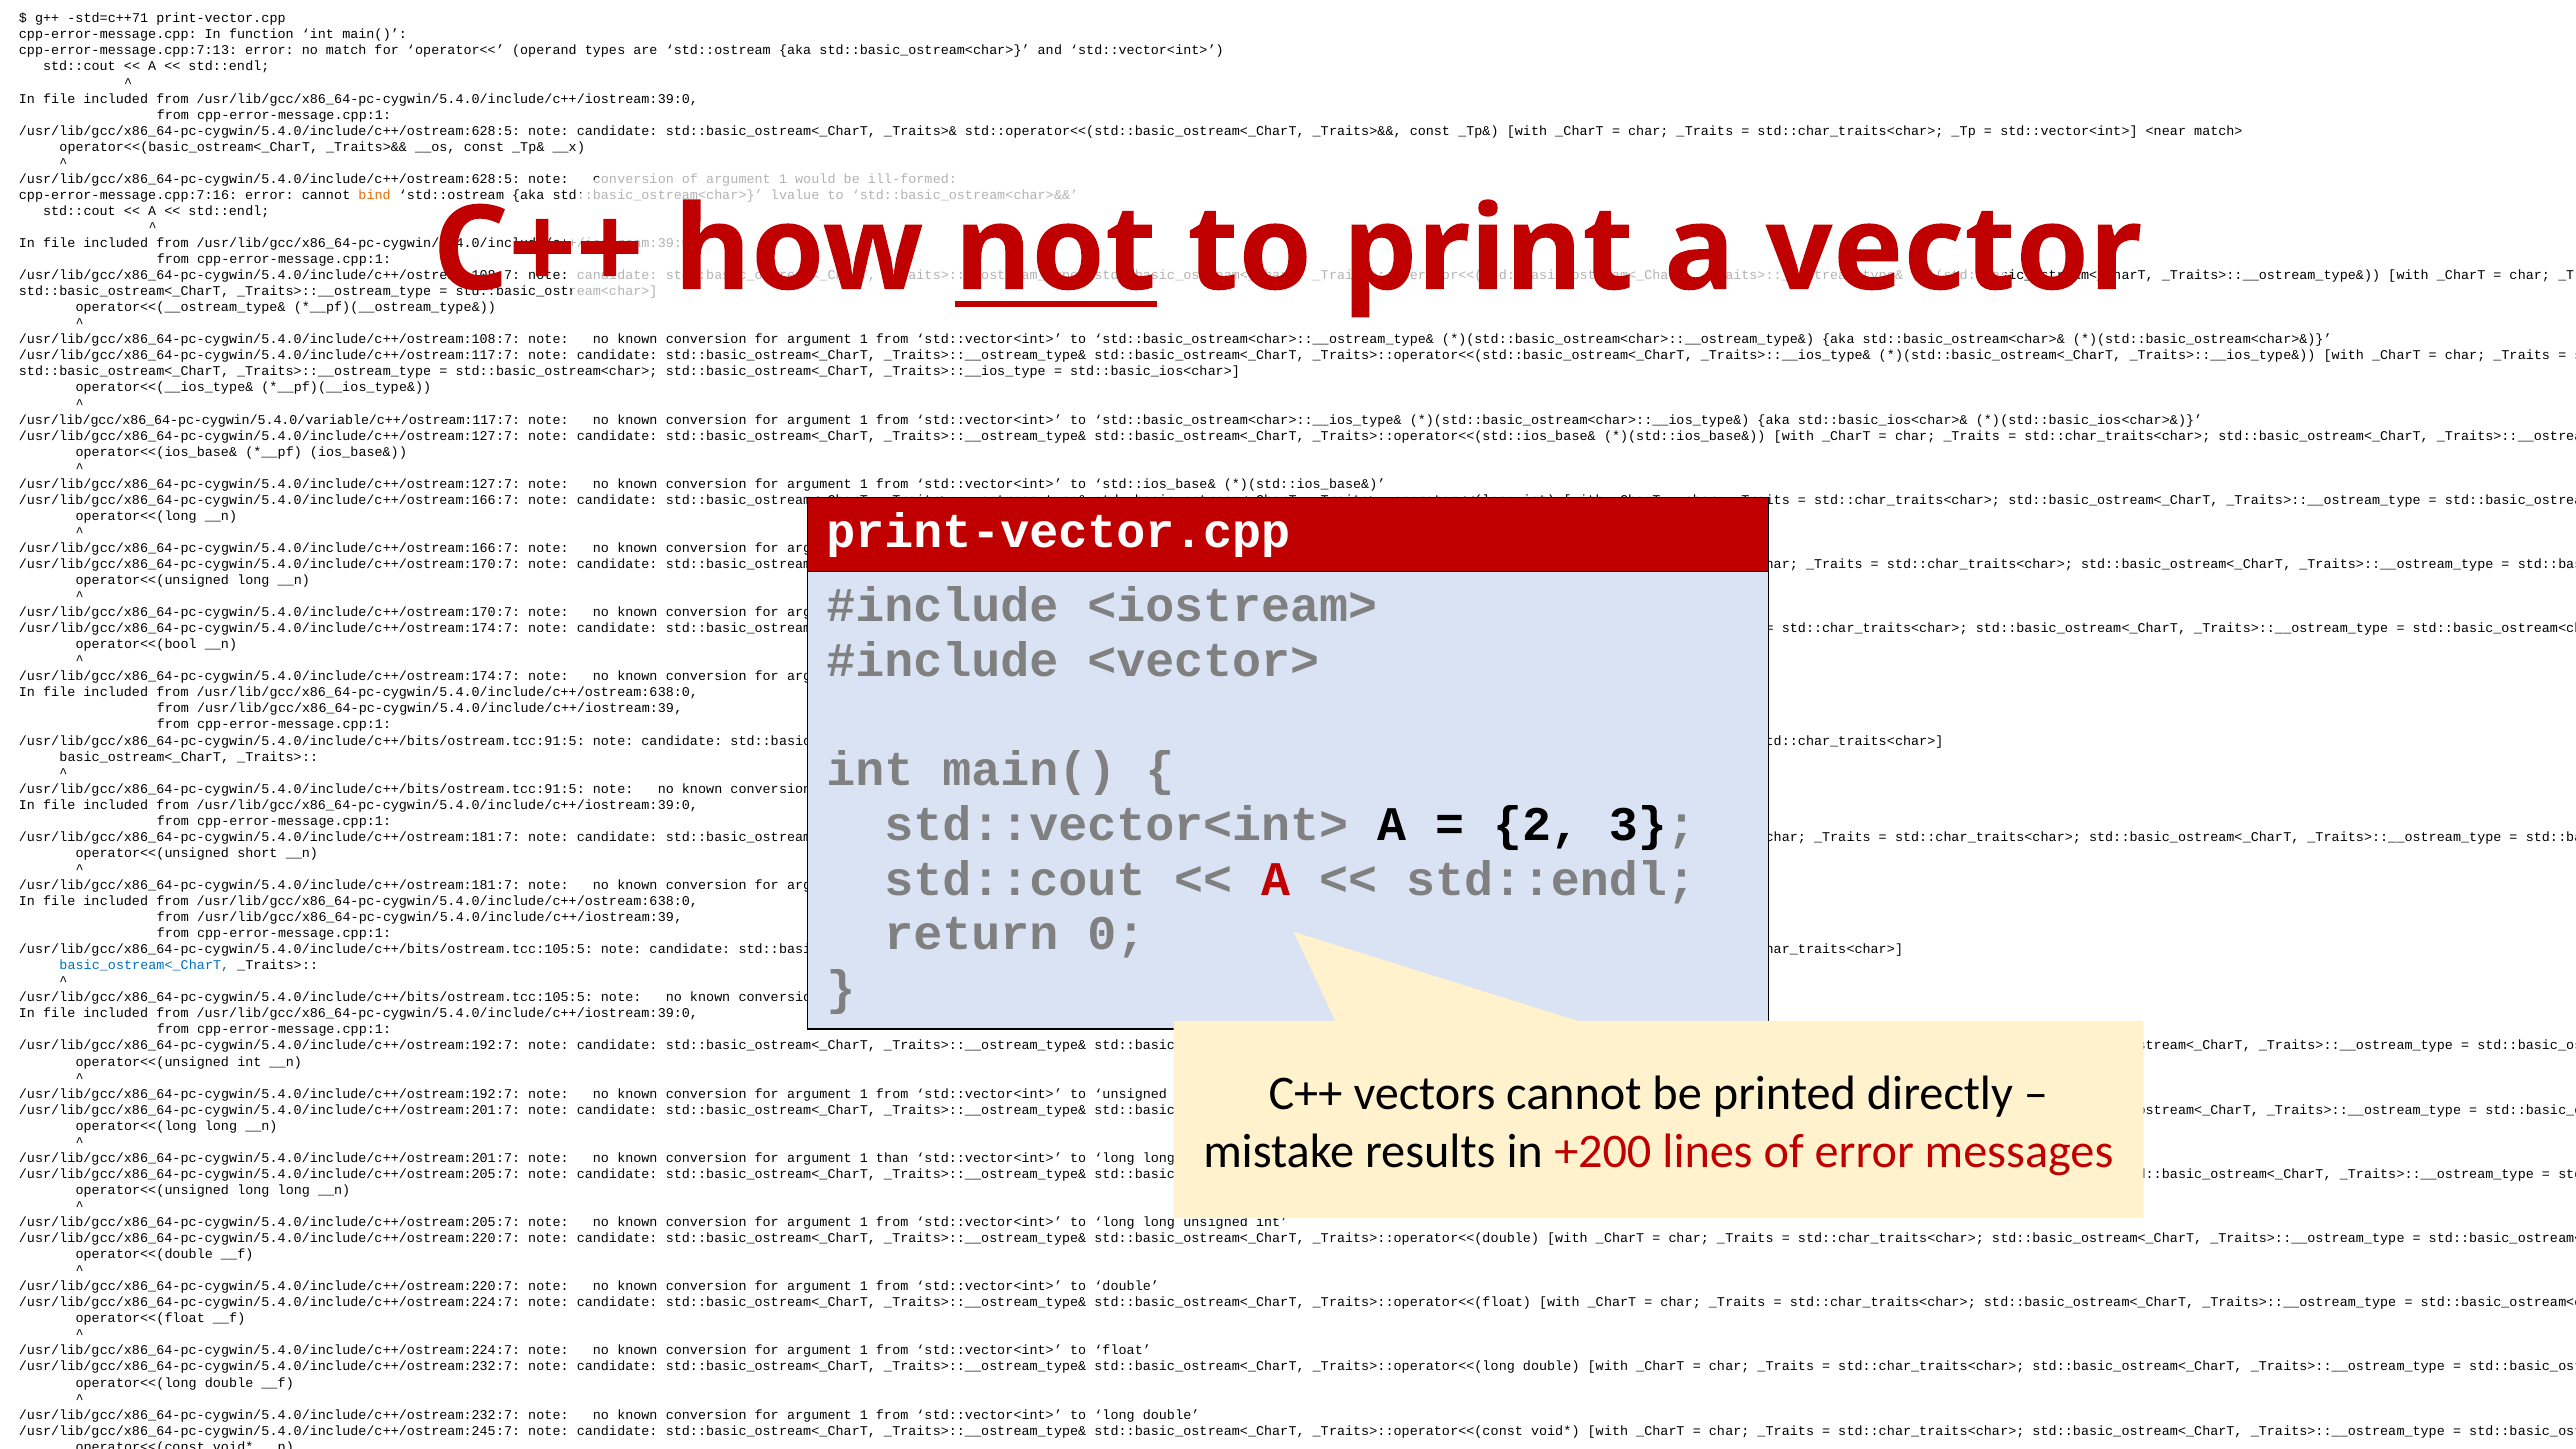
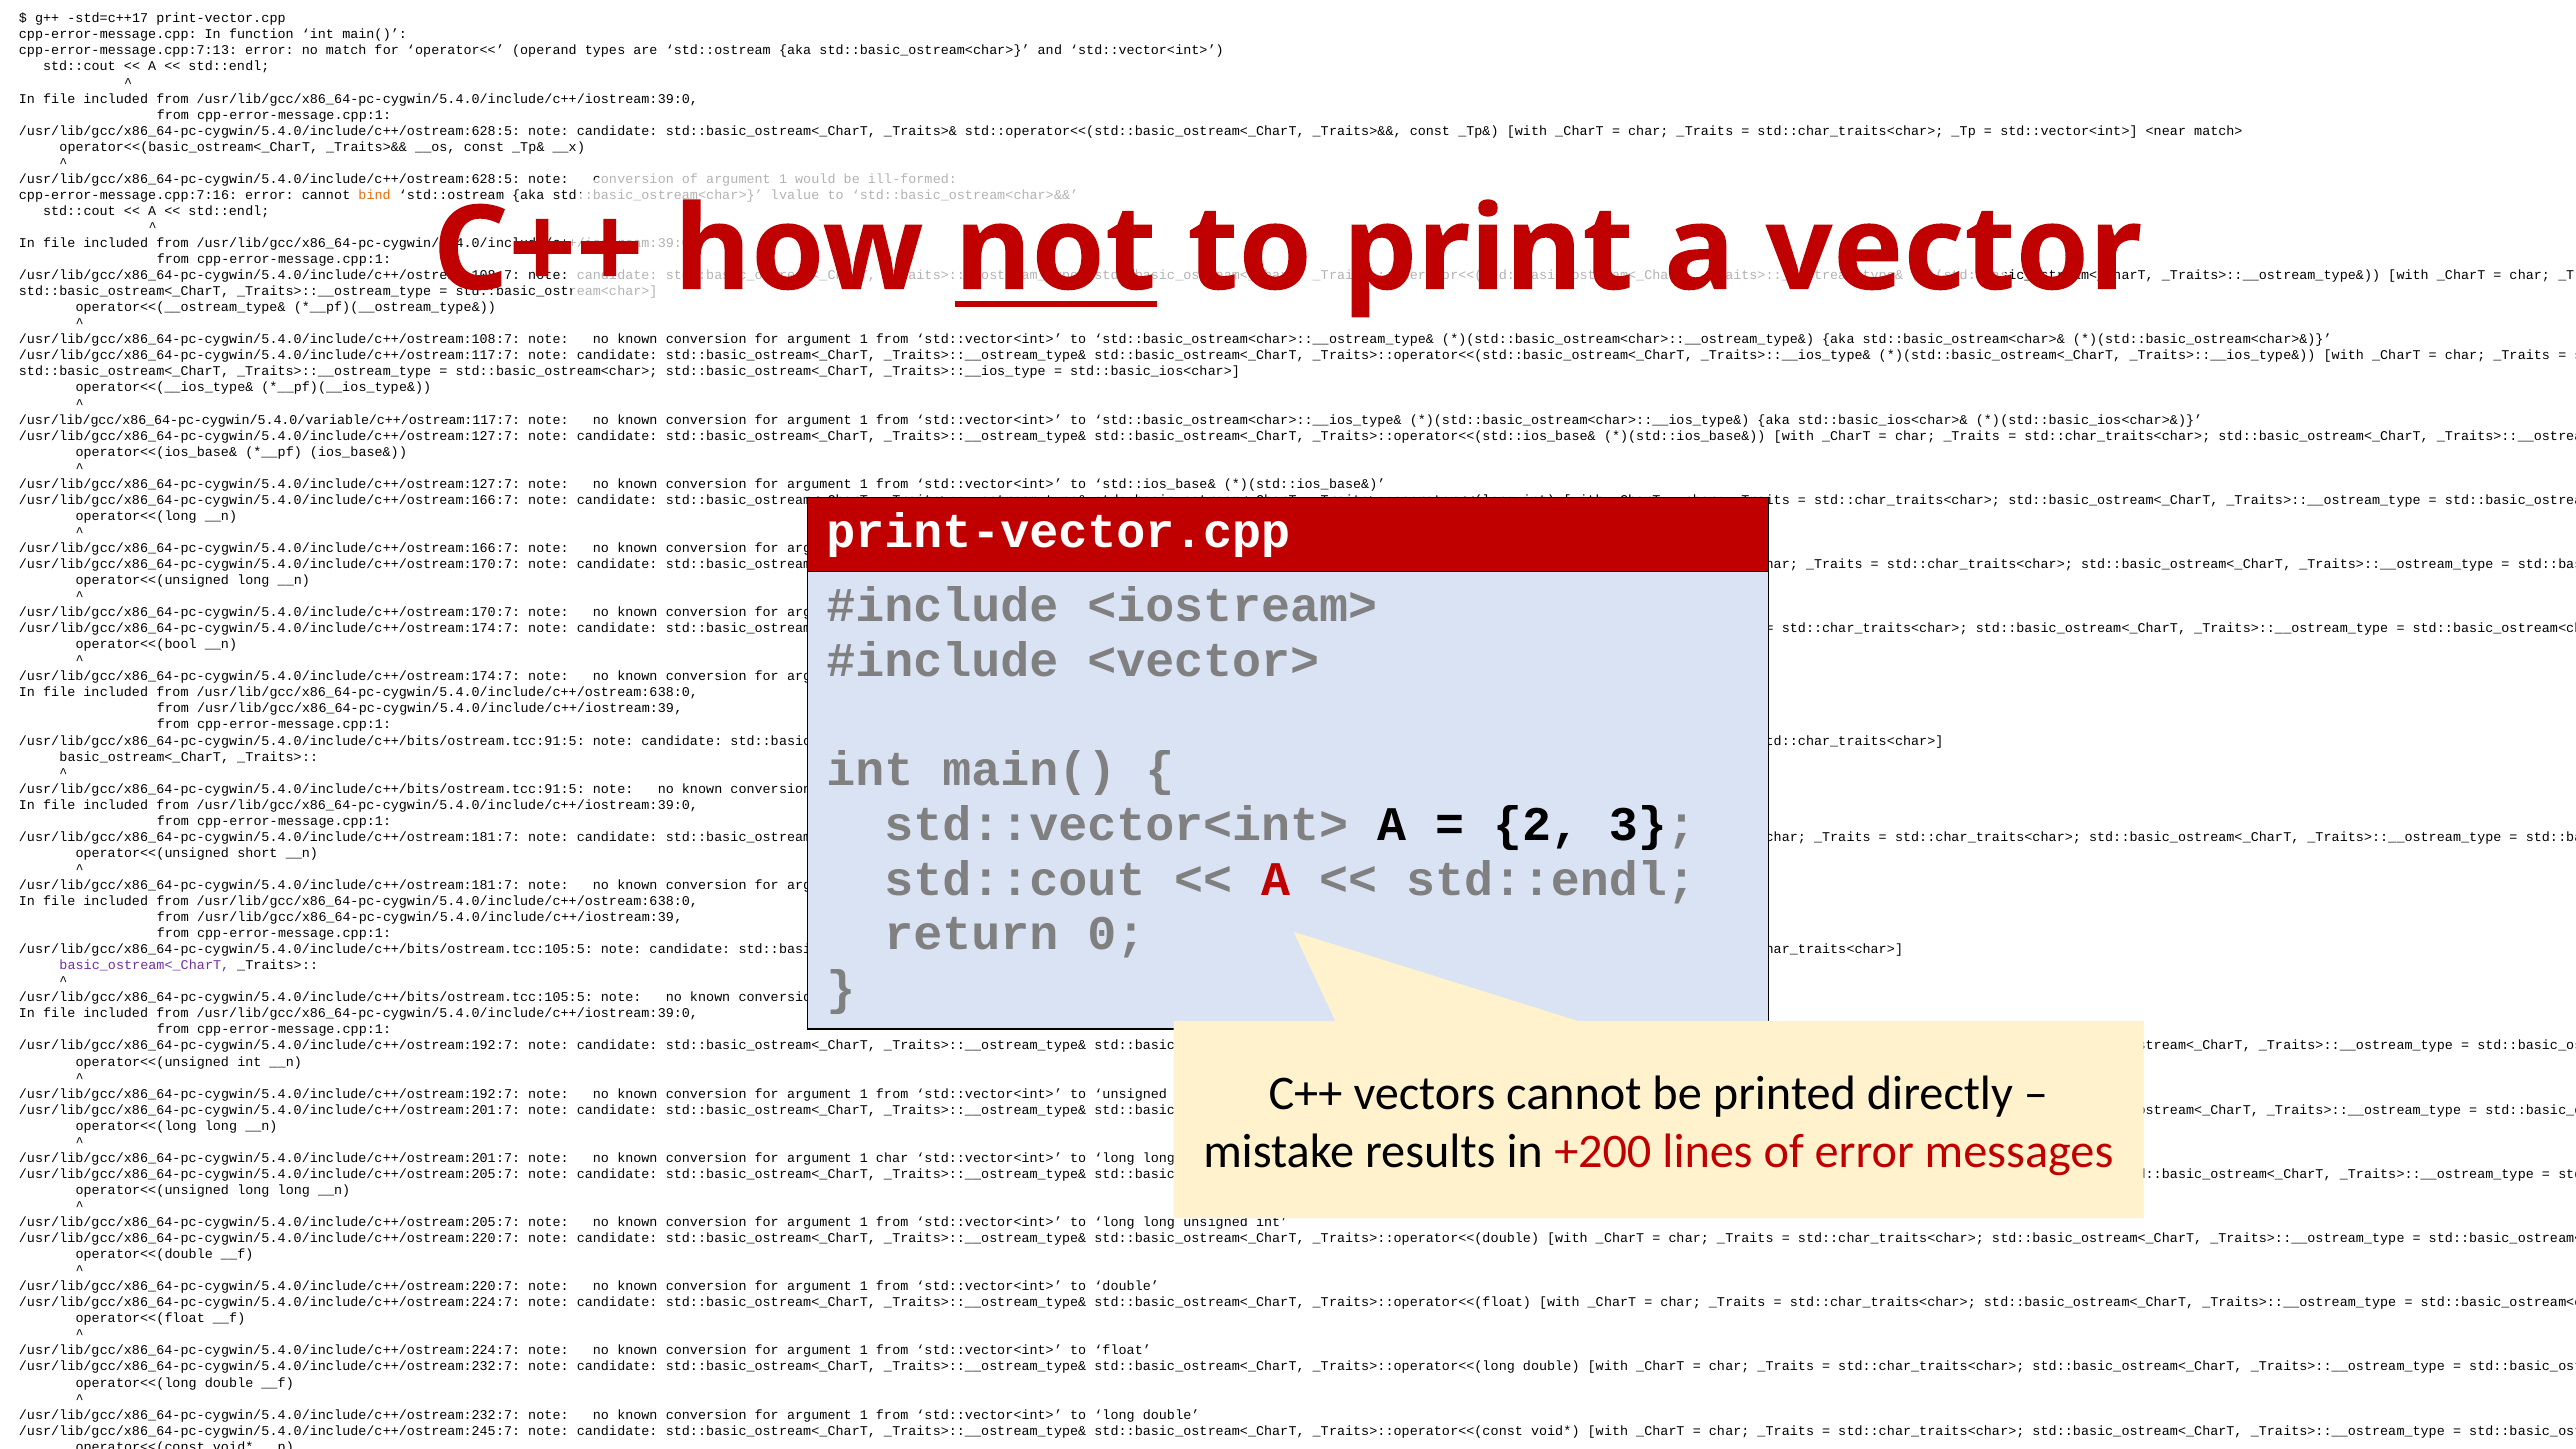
std=c++71: std=c++71 -> std=c++17 (108, 18)
basic_ostream<_CharT colour: blue -> purple (144, 965)
1 than: than -> char (892, 1158)
